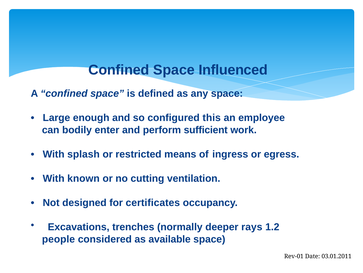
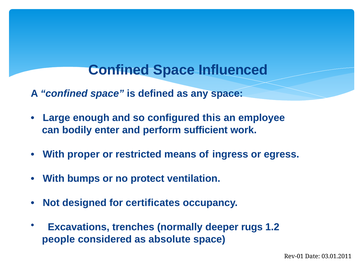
splash: splash -> proper (83, 154)
known: known -> bumps (84, 178)
cutting: cutting -> protect (147, 178)
rays: rays -> rugs (252, 226)
available: available -> absolute (170, 239)
